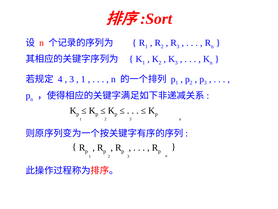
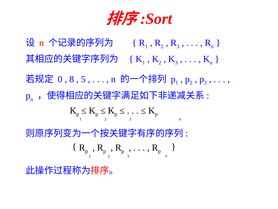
4: 4 -> 0 (60, 79)
3: 3 -> 8 (72, 79)
1: 1 -> 5 (83, 79)
